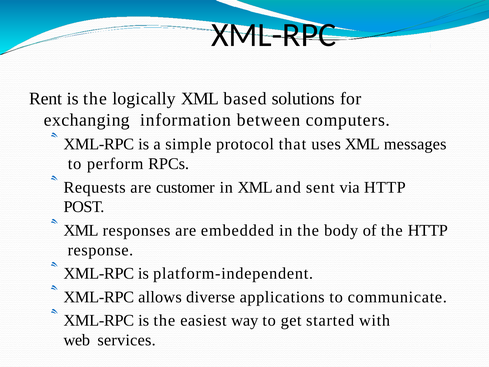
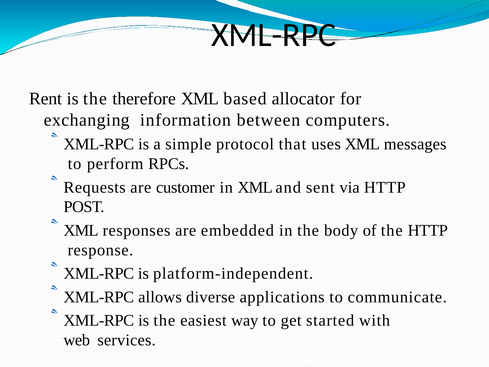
logically: logically -> therefore (144, 99)
solutions: solutions -> allocator (303, 99)
